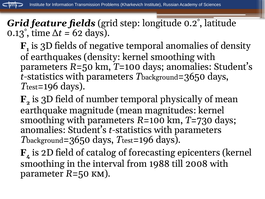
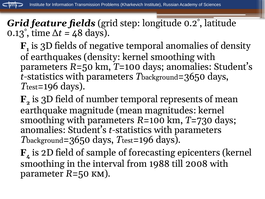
62: 62 -> 48 (78, 33)
physically: physically -> represents (181, 99)
catalog: catalog -> sample (101, 152)
